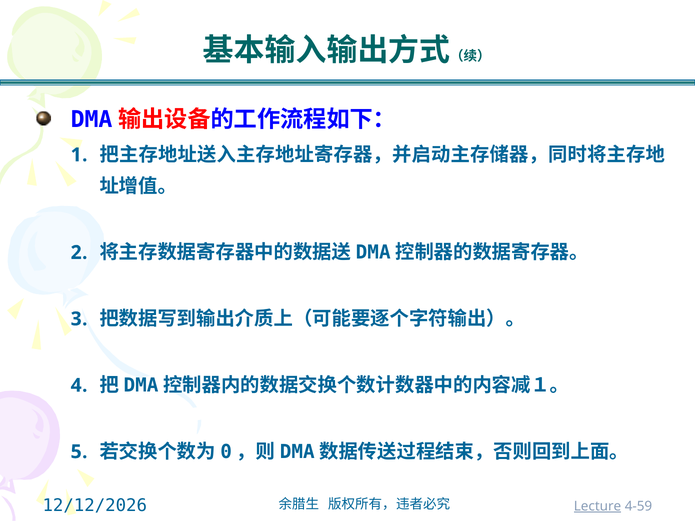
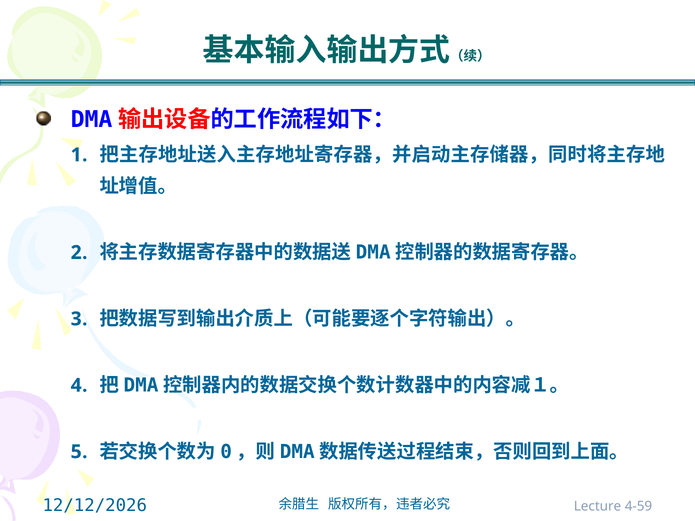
Lecture underline: present -> none (598, 507)
